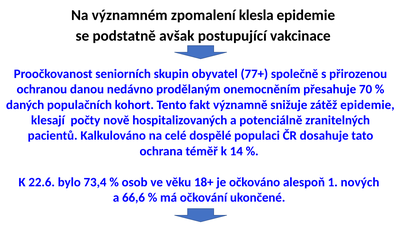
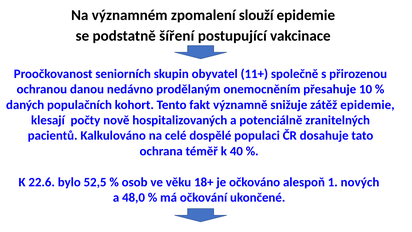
klesla: klesla -> slouží (256, 15)
avšak: avšak -> šíření (177, 36)
77+: 77+ -> 11+ (254, 74)
70: 70 -> 10 (366, 89)
14: 14 -> 40 (236, 151)
73,4: 73,4 -> 52,5 (95, 182)
66,6: 66,6 -> 48,0 (134, 197)
